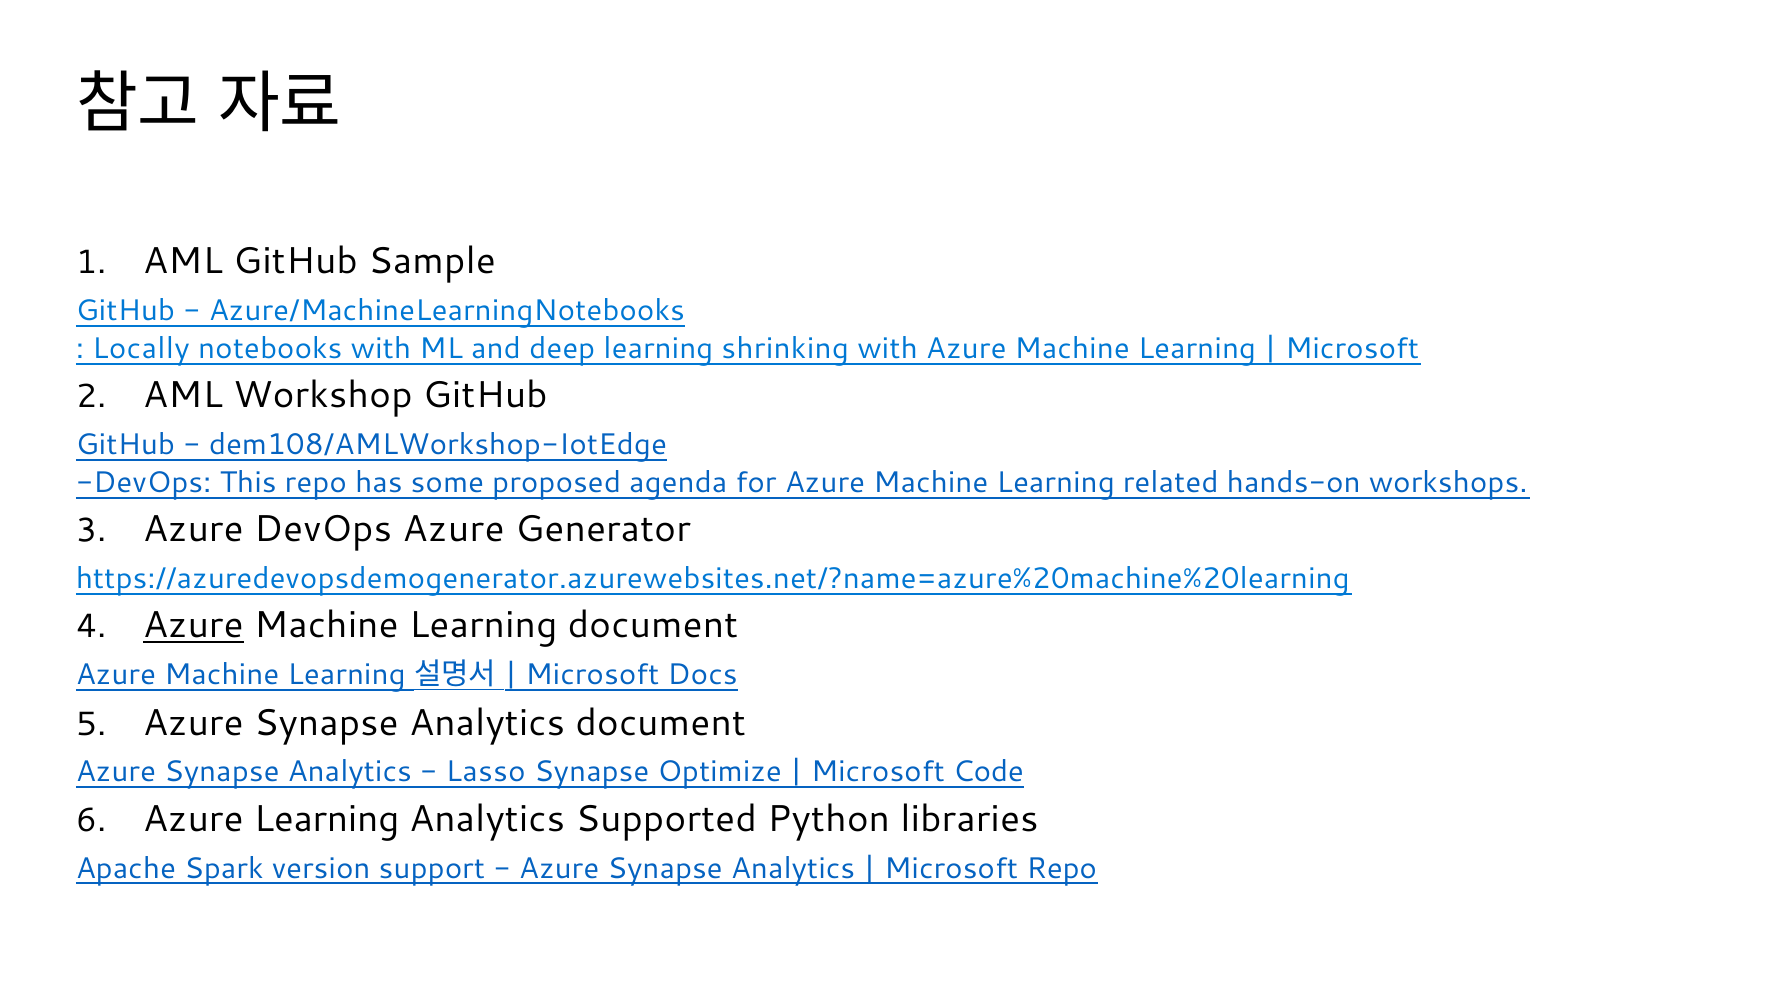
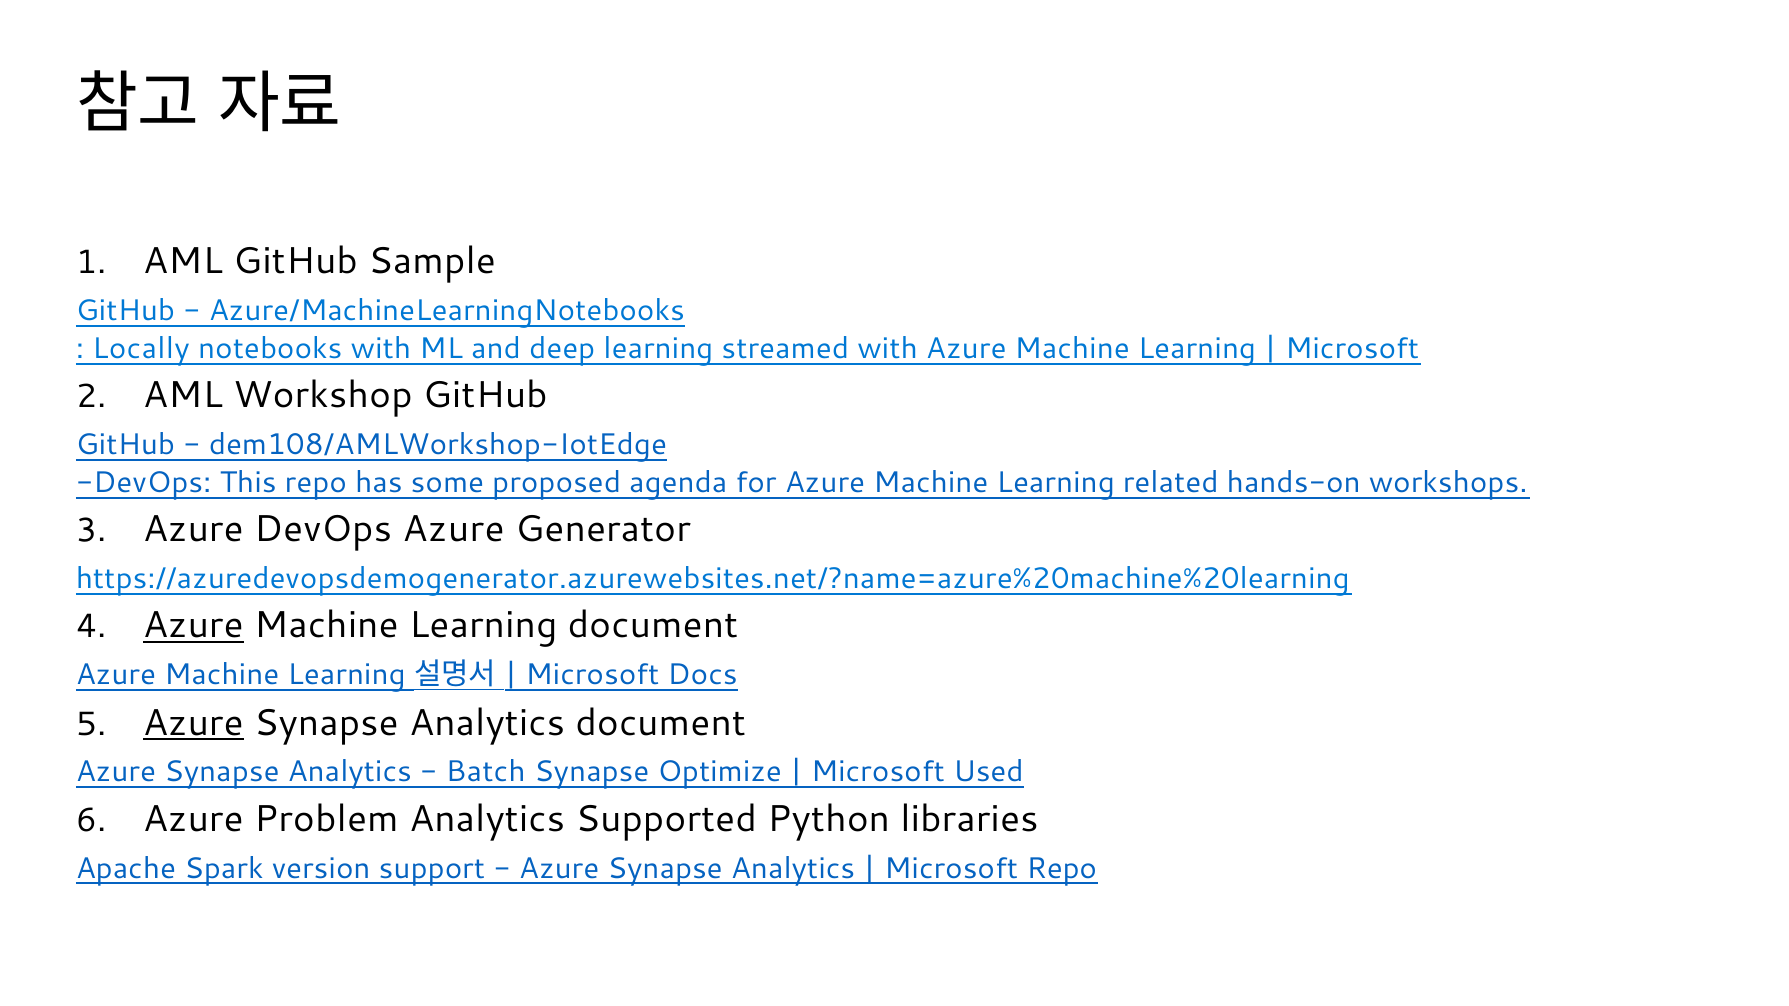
shrinking: shrinking -> streamed (785, 349)
Azure underline: none -> present (193, 723)
Lasso: Lasso -> Batch (486, 772)
Code: Code -> Used (988, 772)
Azure Learning: Learning -> Problem (326, 819)
